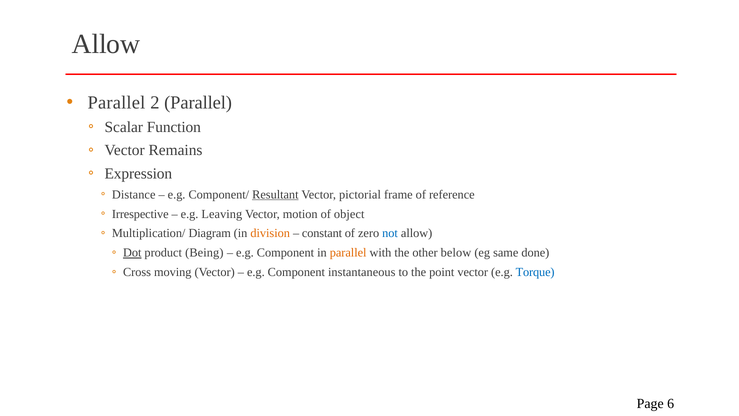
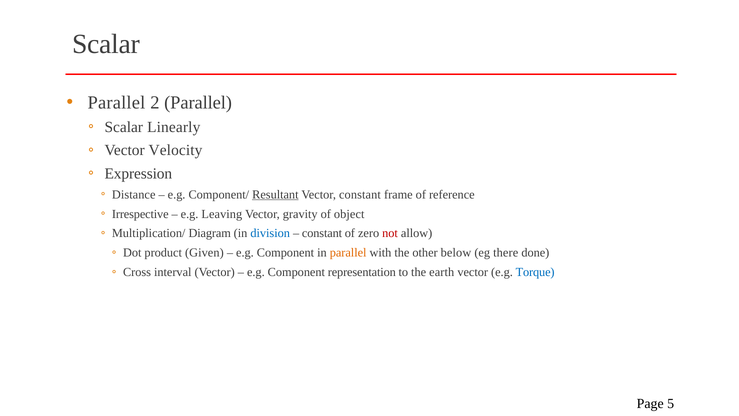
Allow: Allow -> Scalar (106, 44)
Function: Function -> Linearly (174, 127)
Remains: Remains -> Velocity (175, 150)
Vector pictorial: pictorial -> constant (360, 194)
motion: motion -> gravity (300, 214)
division colour: orange -> blue (270, 233)
not colour: blue -> red (390, 233)
Dot underline: present -> none (132, 253)
Being: Being -> Given (204, 253)
same: same -> there (506, 253)
moving: moving -> interval (173, 272)
instantaneous: instantaneous -> representation (362, 272)
point: point -> earth (442, 272)
6: 6 -> 5 (671, 404)
